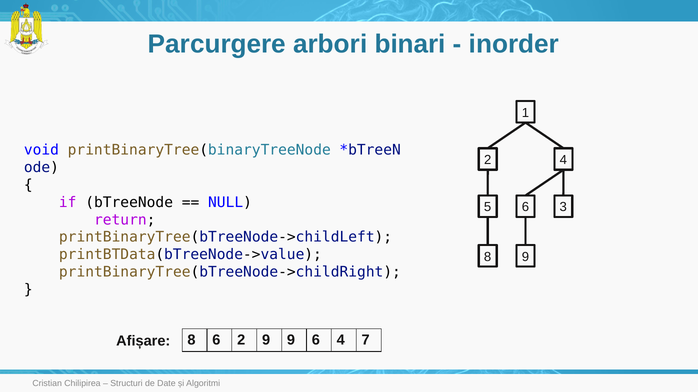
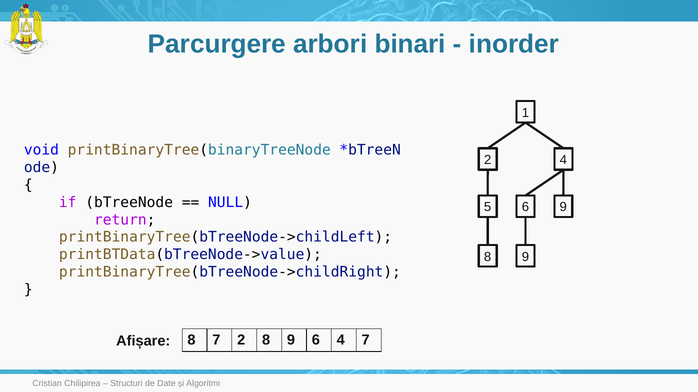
6 3: 3 -> 9 (563, 208)
8 6: 6 -> 7 (216, 340)
2 9: 9 -> 8 (266, 340)
